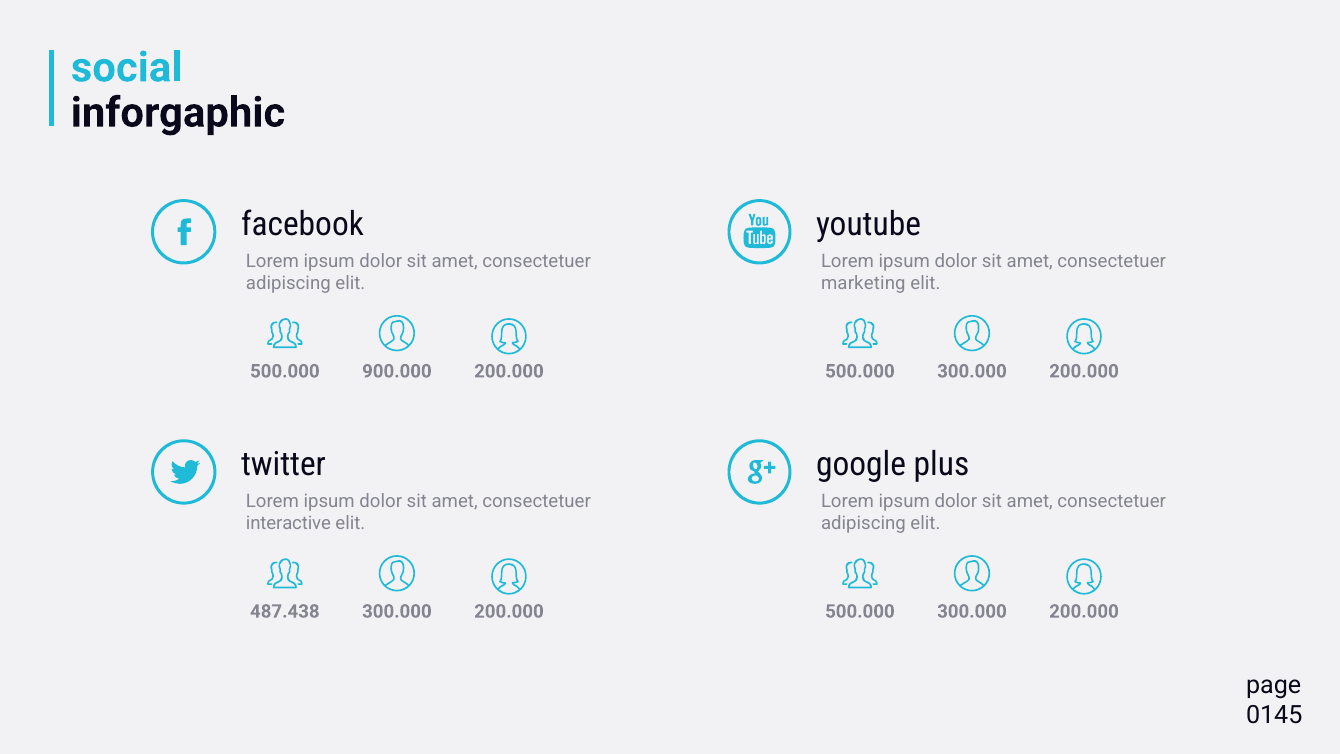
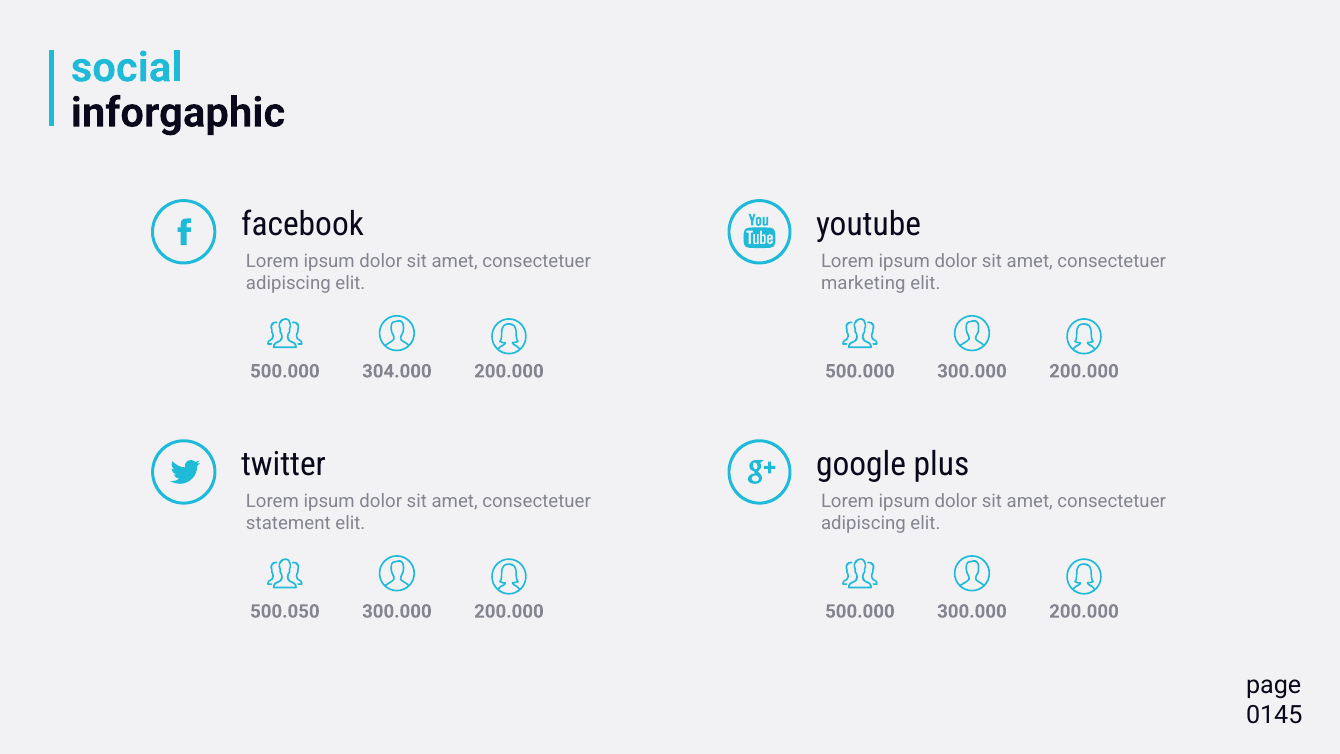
900.000: 900.000 -> 304.000 (397, 371)
interactive: interactive -> statement (288, 523)
487.438: 487.438 -> 500.050 (285, 611)
